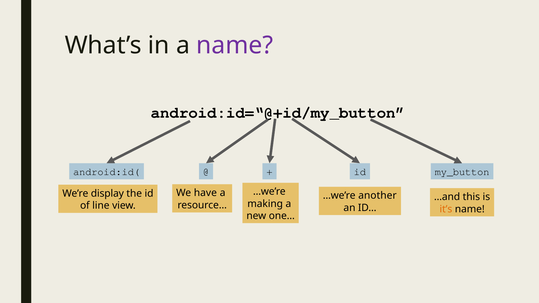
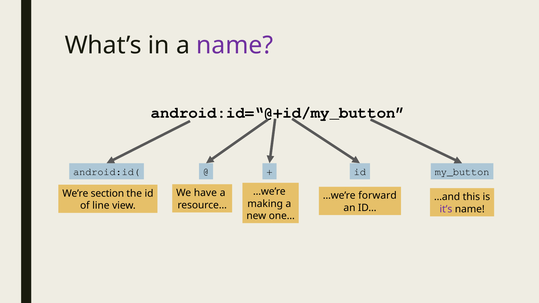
display: display -> section (107, 194)
another: another -> forward (377, 196)
it’s colour: orange -> purple (446, 209)
